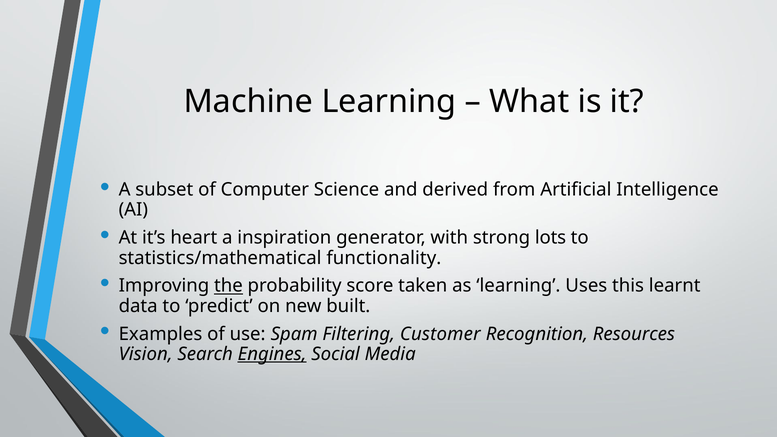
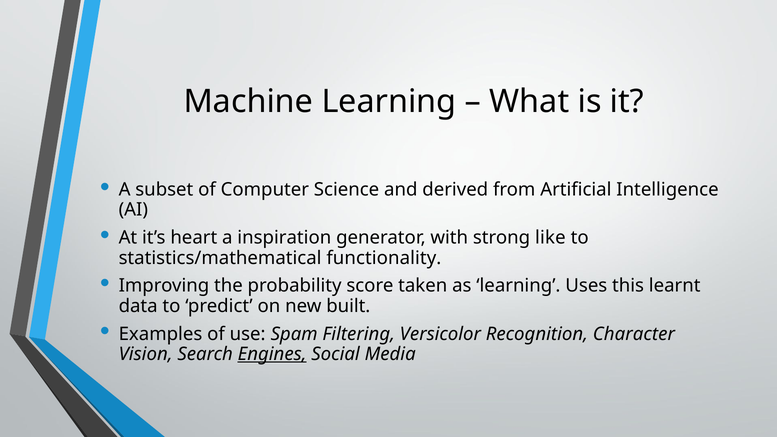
lots: lots -> like (550, 238)
the underline: present -> none (228, 286)
Customer: Customer -> Versicolor (440, 334)
Resources: Resources -> Character (634, 334)
